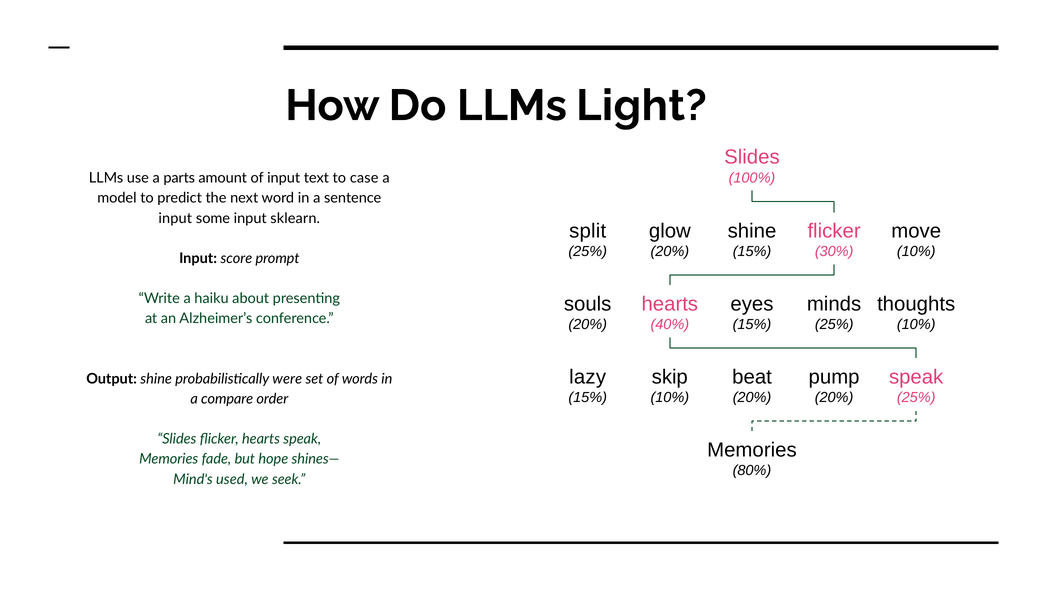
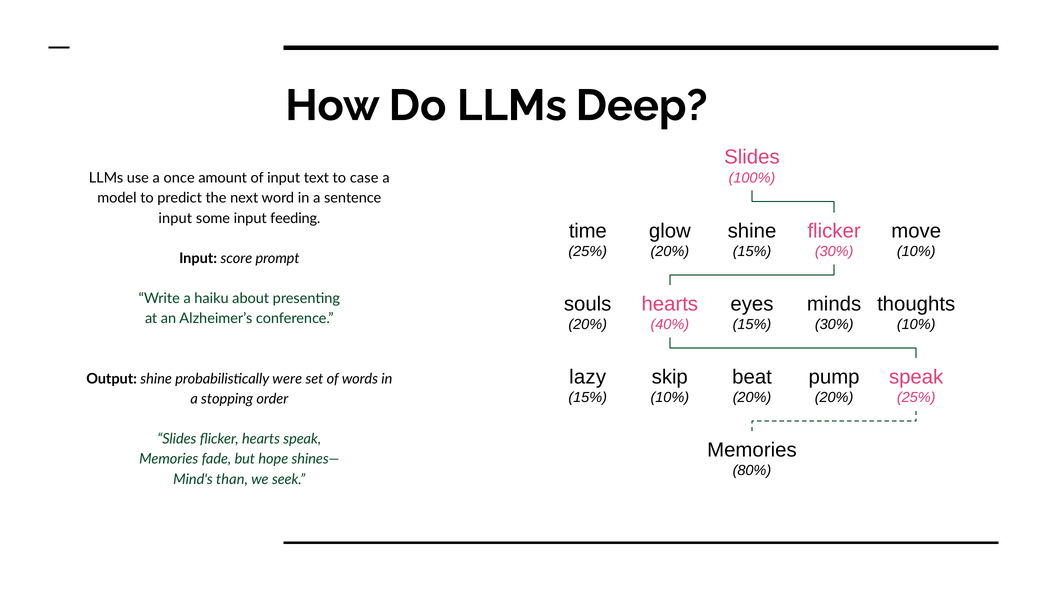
Light: Light -> Deep (642, 106)
parts: parts -> once (179, 178)
sklearn: sklearn -> feeding (295, 218)
split: split -> time (588, 231)
25%: 25% -> 30% (834, 325)
compare: compare -> stopping (227, 399)
used: used -> than (232, 479)
